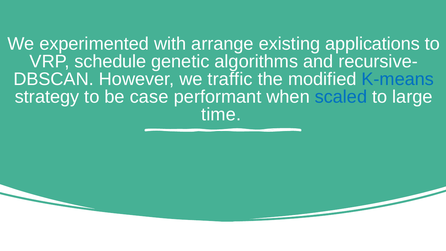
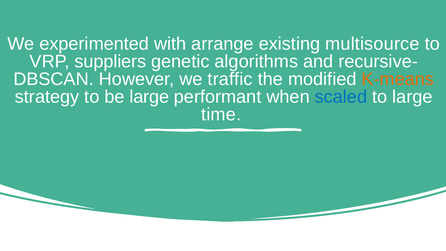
applications: applications -> multisource (372, 44)
schedule: schedule -> suppliers (110, 62)
K-means colour: blue -> orange (398, 79)
be case: case -> large (149, 97)
